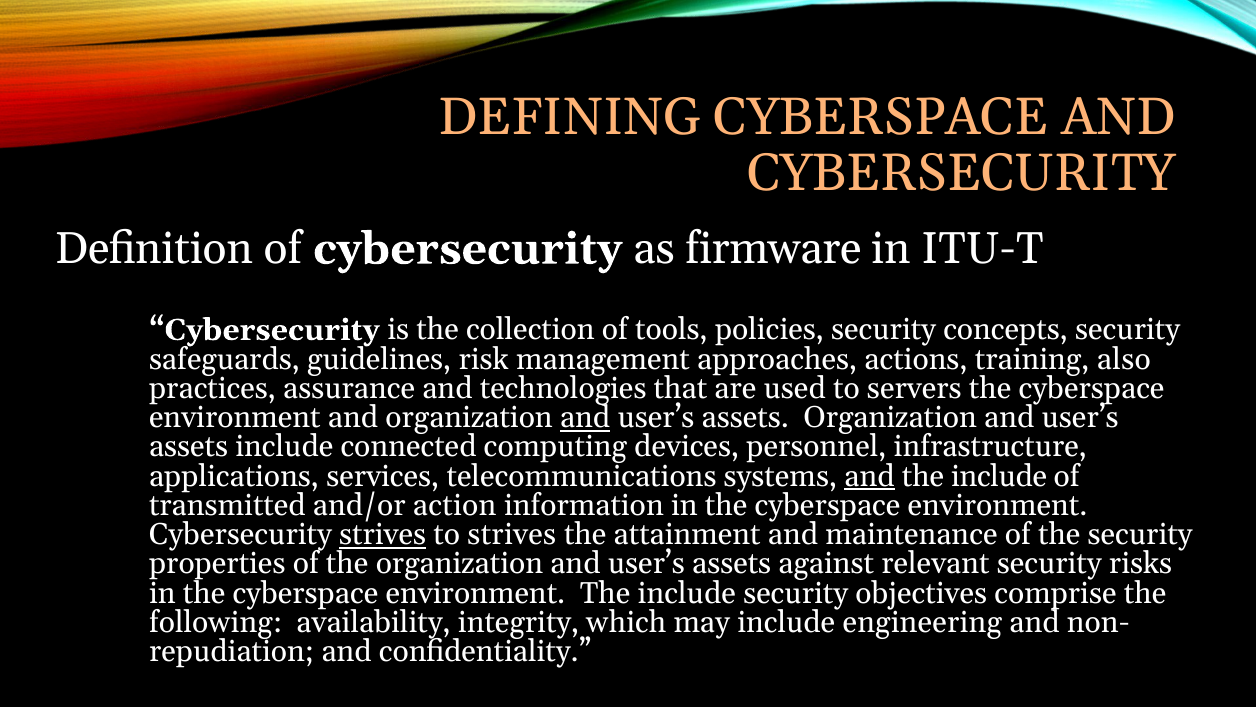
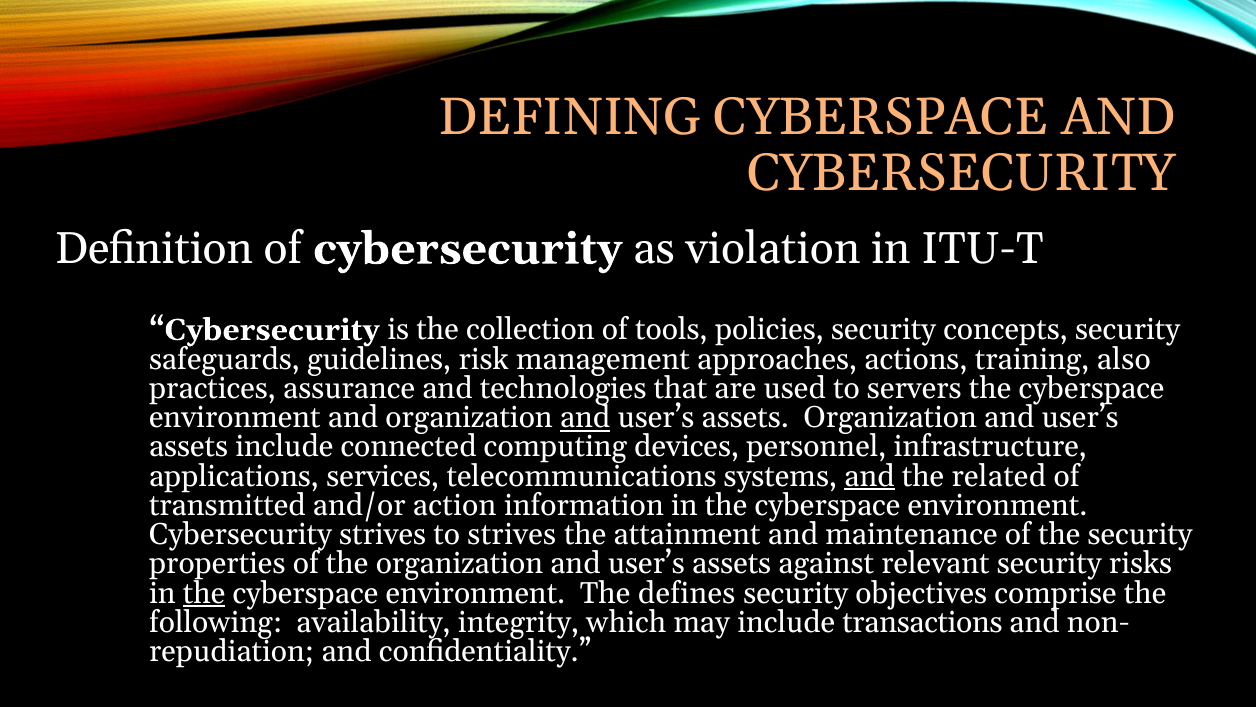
firmware: firmware -> violation (773, 249)
include: include -> related (999, 476)
strives underline: present -> none (383, 534)
the underline: none -> present (204, 593)
environment The include: include -> defines (687, 593)
engineering: engineering -> transactions (922, 622)
